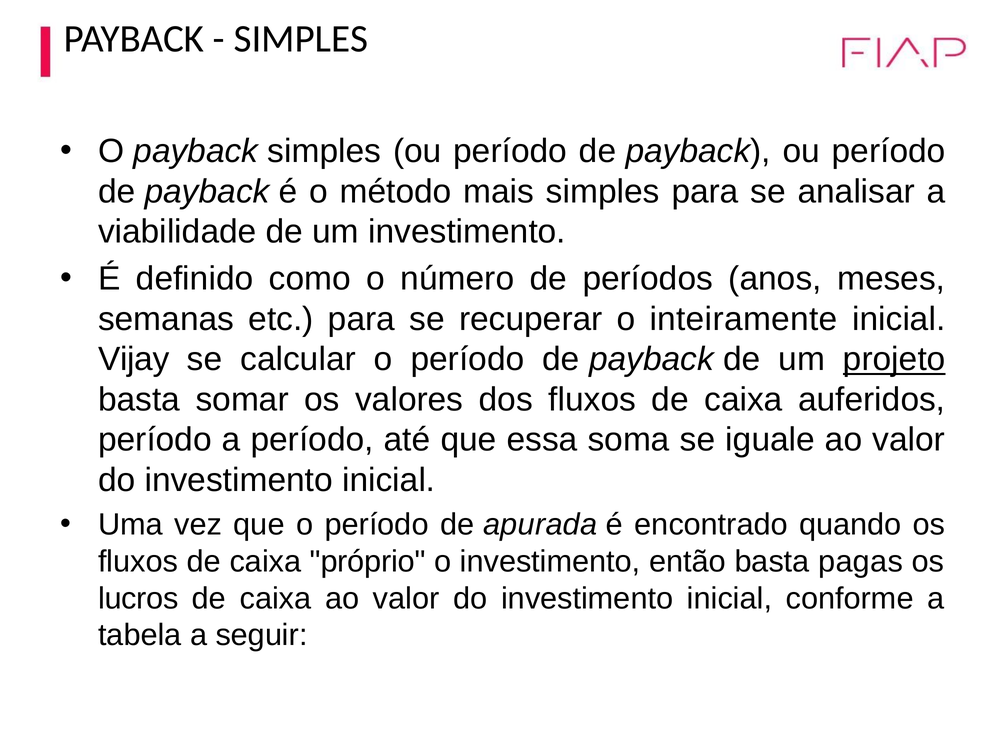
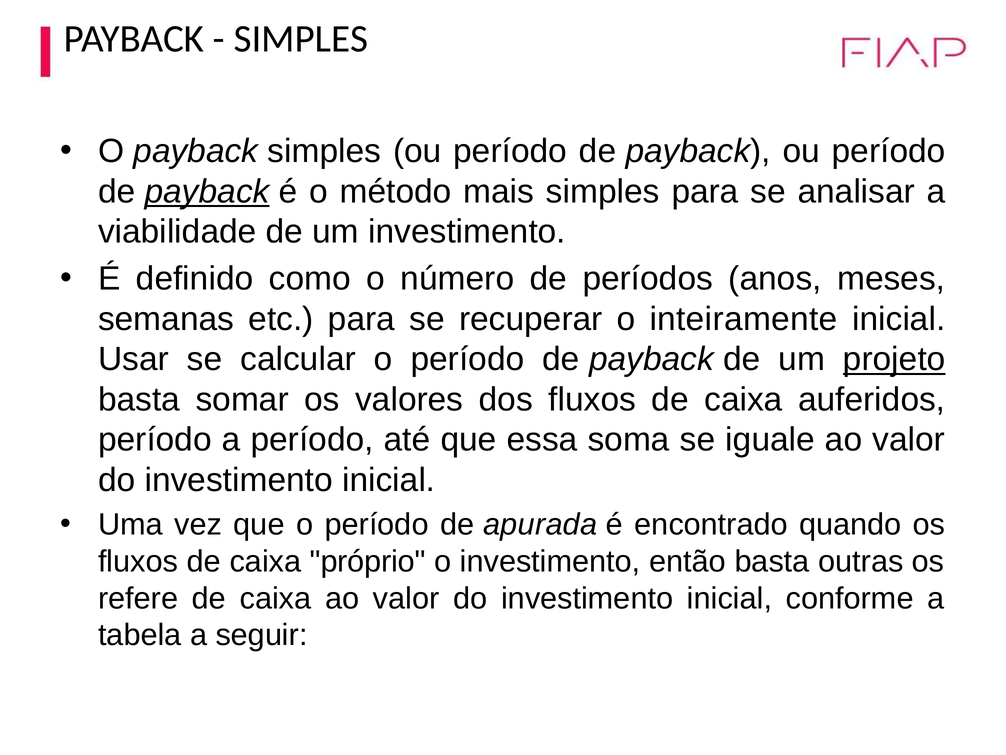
payback underline: none -> present (207, 191)
Vijay: Vijay -> Usar (133, 359)
pagas: pagas -> outras (861, 561)
lucros: lucros -> refere (138, 598)
